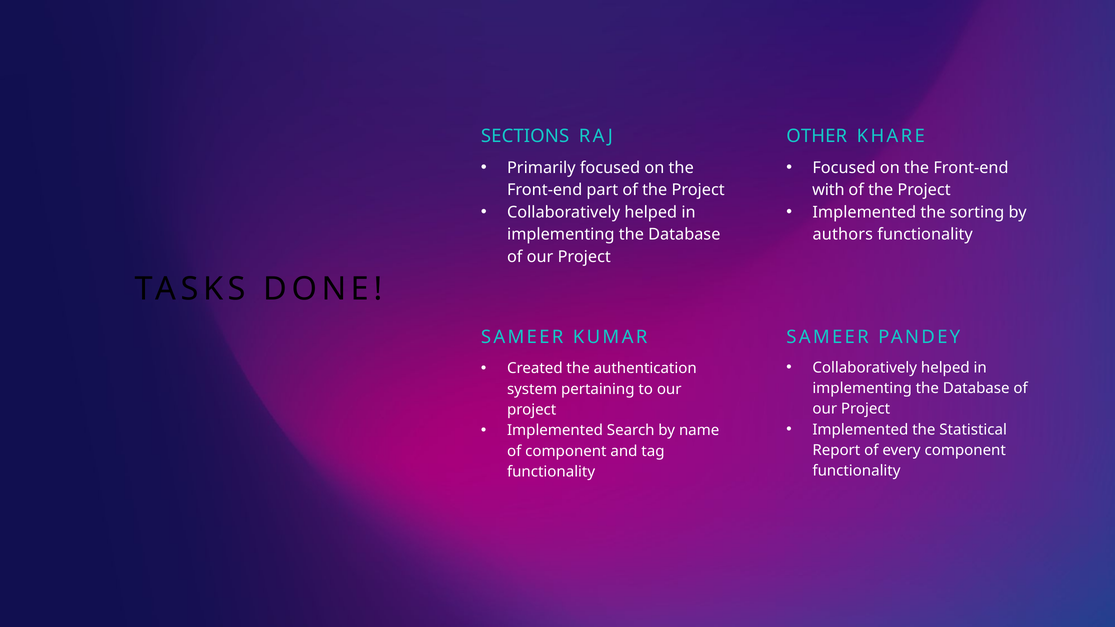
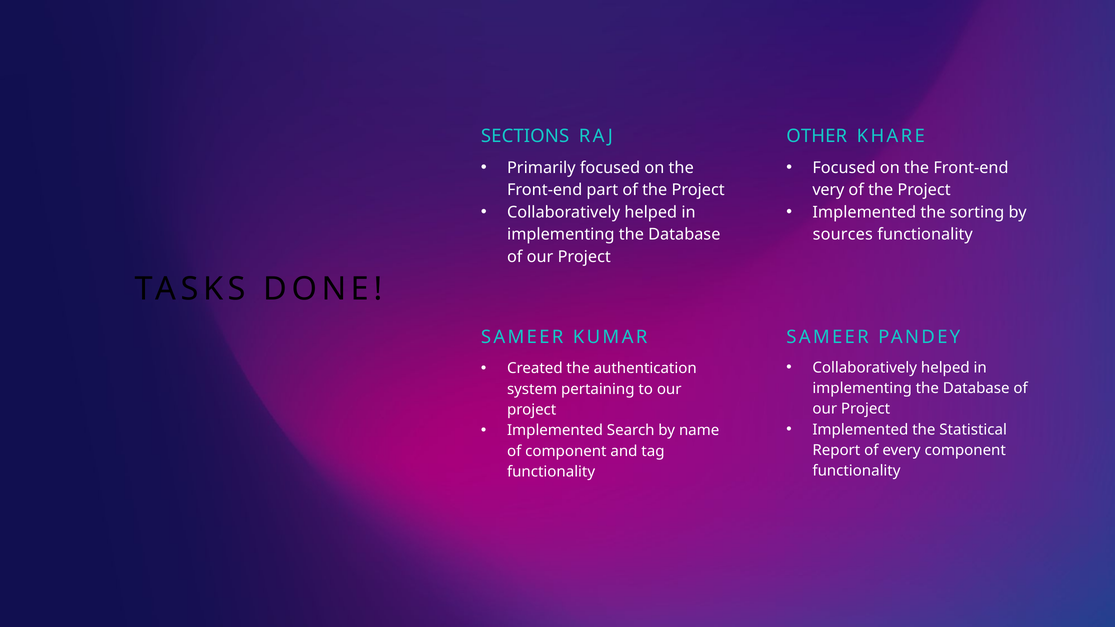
with: with -> very (828, 190)
authors: authors -> sources (843, 235)
